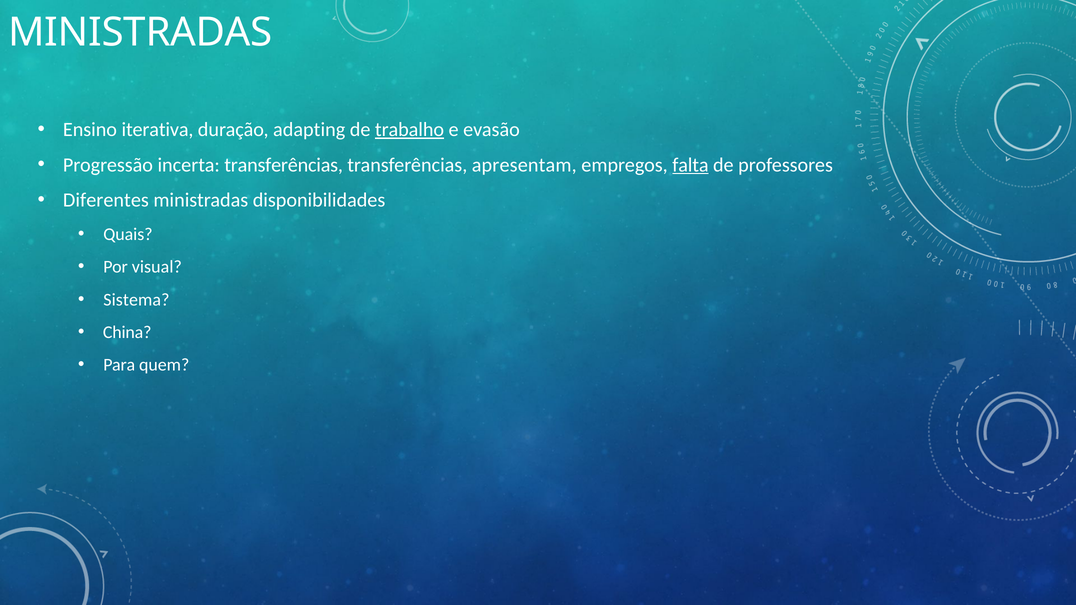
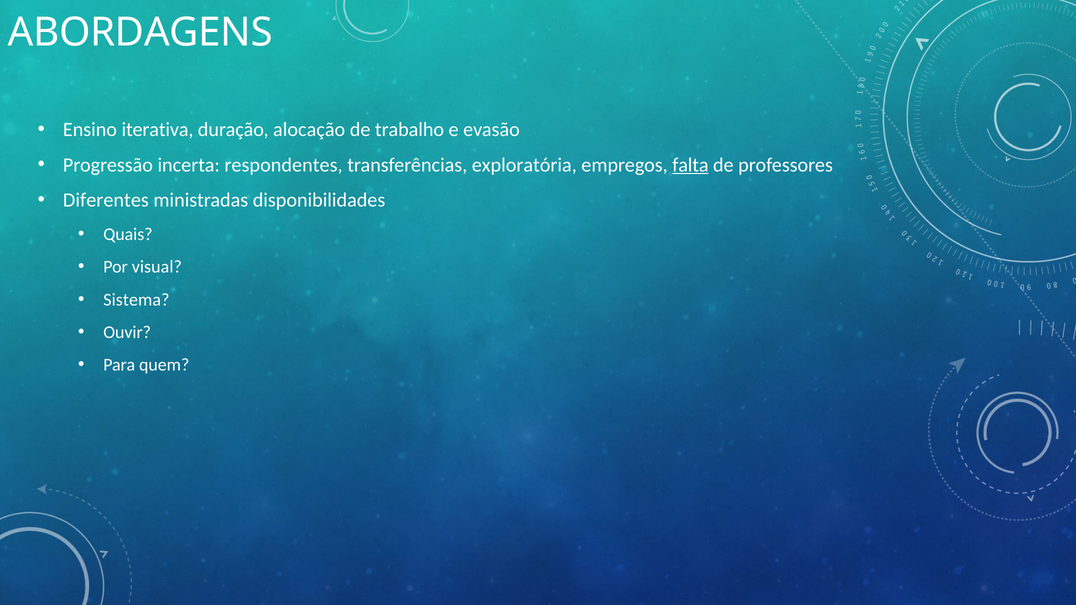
MINISTRADAS: MINISTRADAS -> ABORDAGENS (140, 32)
adapting: adapting -> alocação (309, 130)
trabalho underline: present -> none (410, 130)
incerta transferências: transferências -> respondentes (284, 165)
apresentam: apresentam -> exploratória (524, 165)
China: China -> Ouvir (127, 332)
